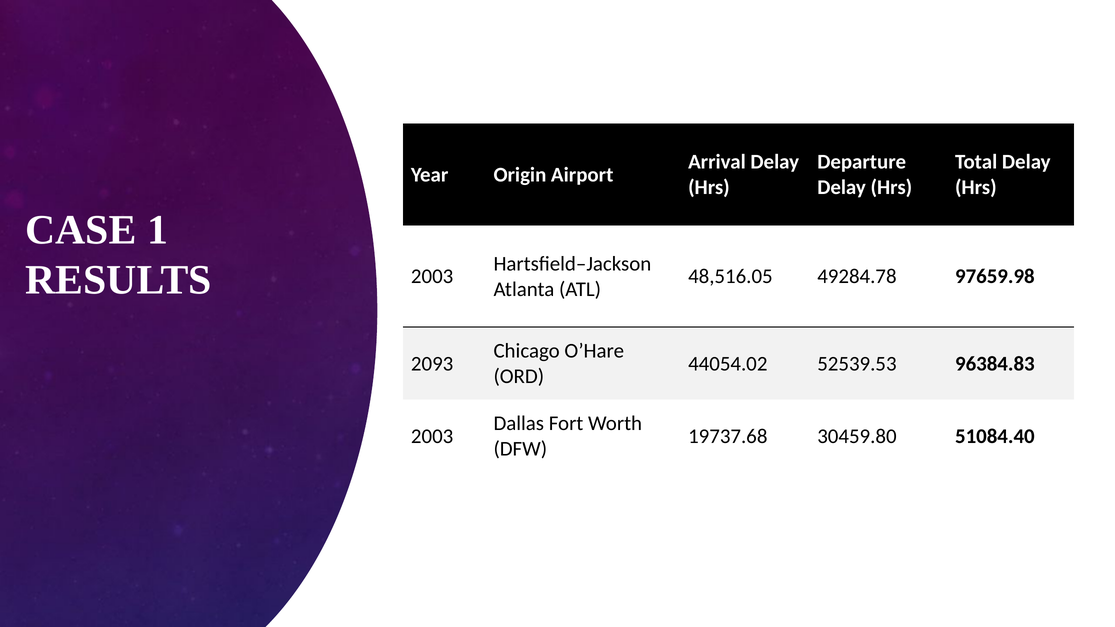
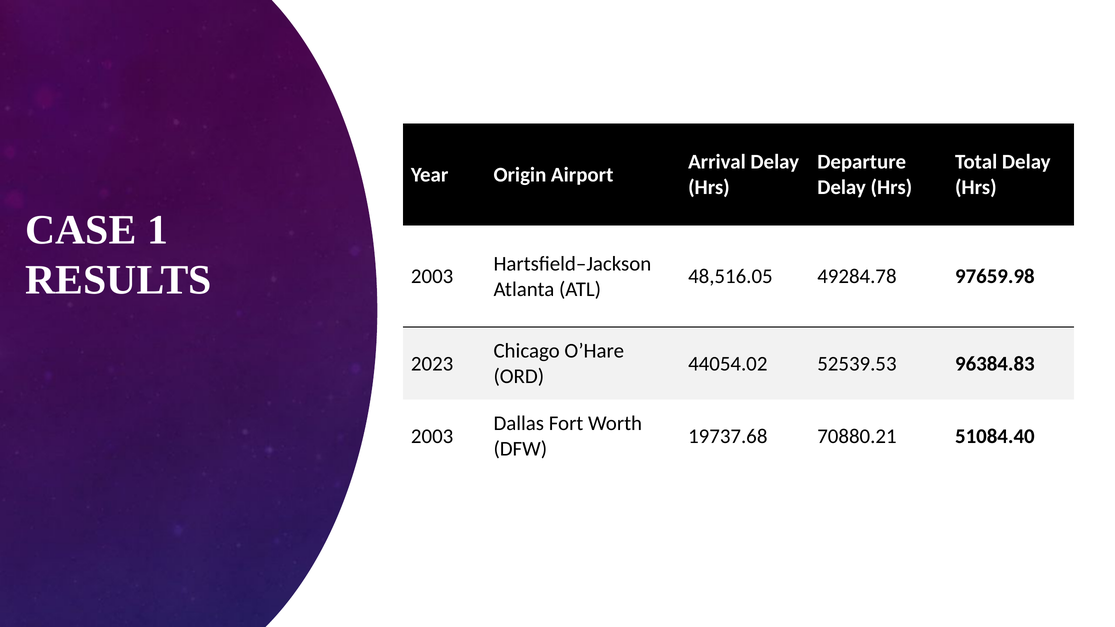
2093: 2093 -> 2023 (432, 364)
30459.80: 30459.80 -> 70880.21 (857, 436)
